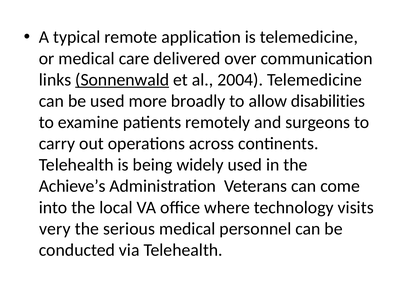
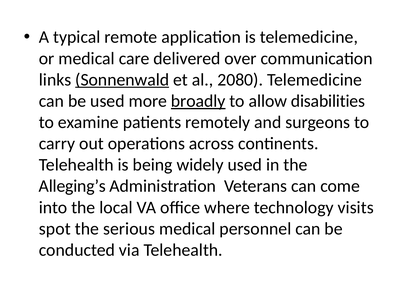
2004: 2004 -> 2080 (240, 80)
broadly underline: none -> present (198, 101)
Achieve’s: Achieve’s -> Alleging’s (72, 186)
very: very -> spot (55, 229)
